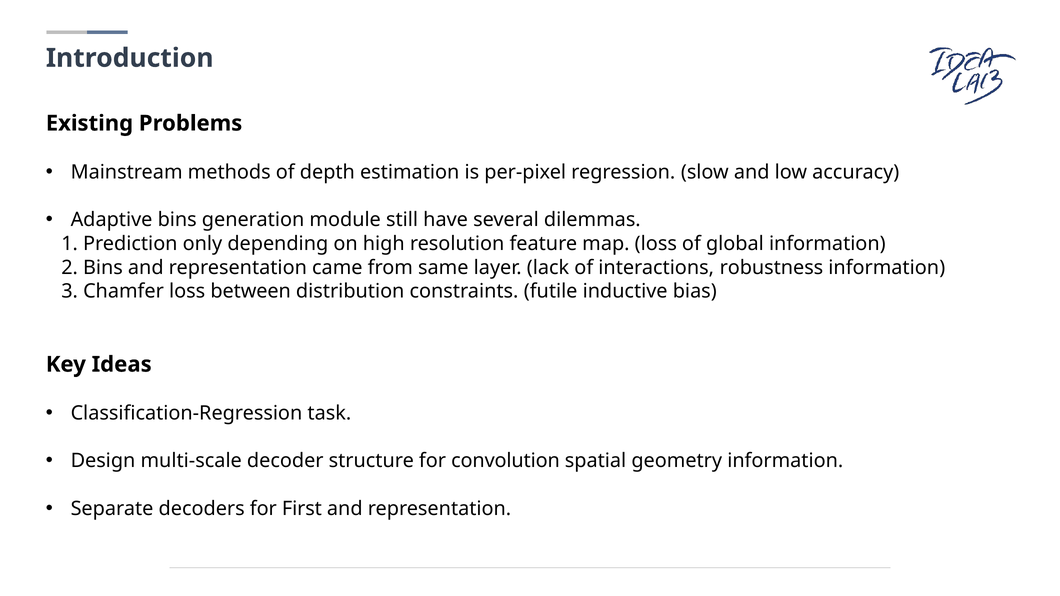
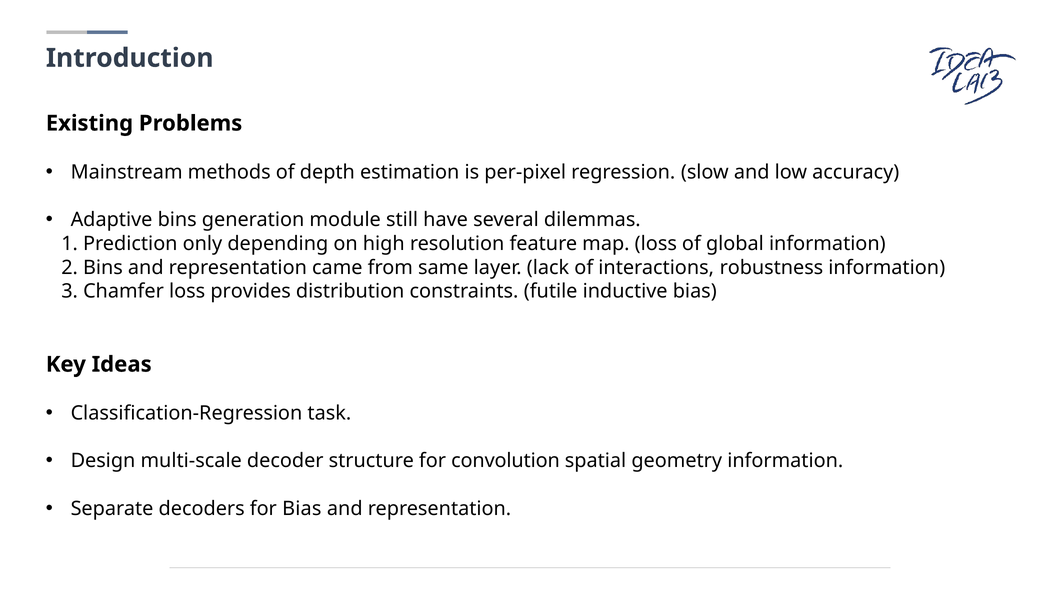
between: between -> provides (251, 292)
for First: First -> Bias (302, 509)
